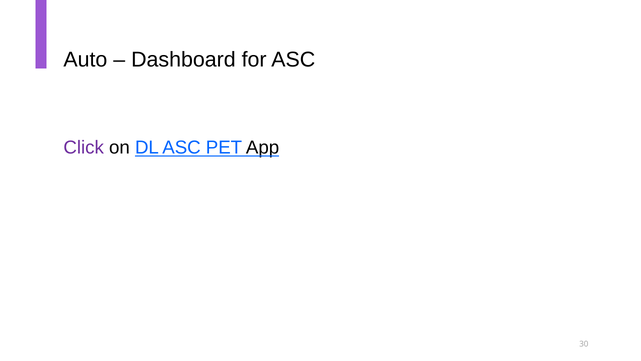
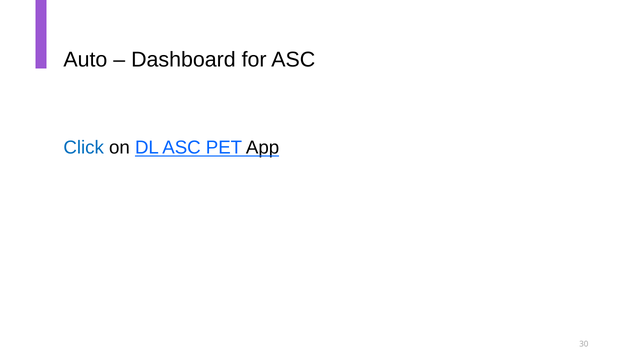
Click colour: purple -> blue (84, 147)
